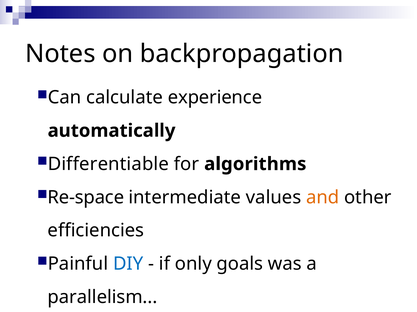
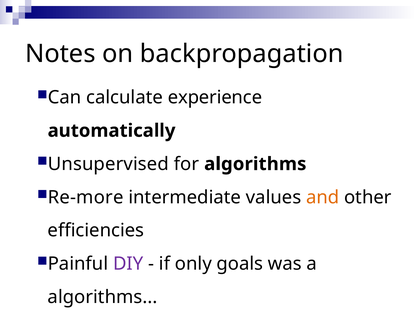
Differentiable: Differentiable -> Unsupervised (108, 164)
Re-space: Re-space -> Re-more (86, 198)
DIY colour: blue -> purple (128, 264)
parallelism: parallelism -> algorithms (102, 298)
